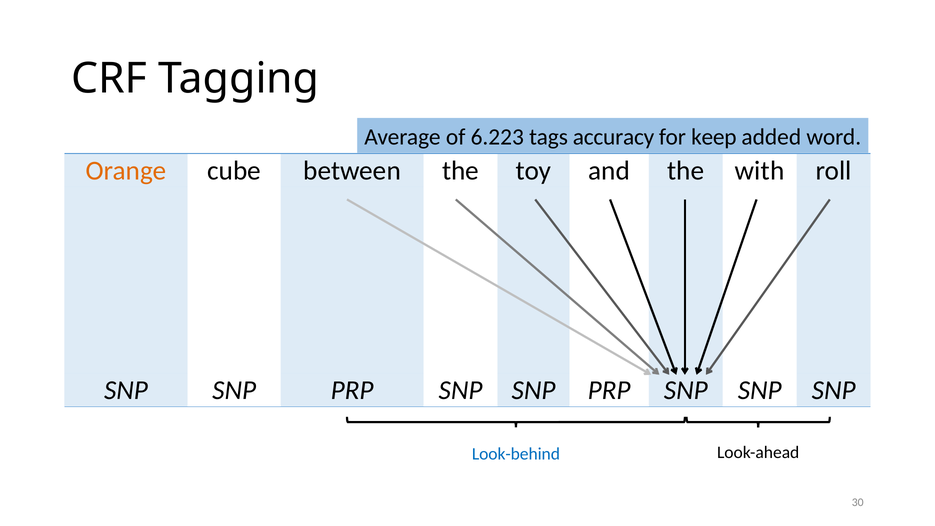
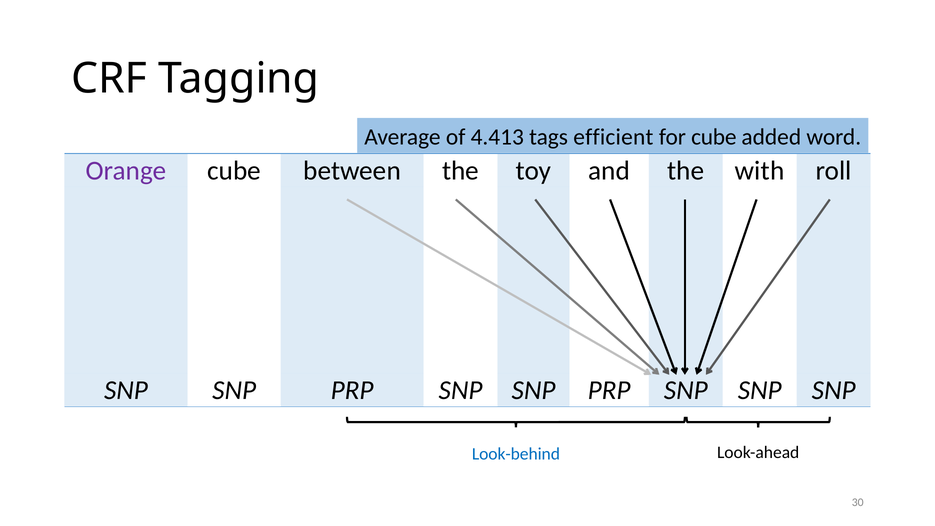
6.223: 6.223 -> 4.413 (497, 137)
accuracy: accuracy -> efficient (613, 137)
for keep: keep -> cube (714, 137)
Orange colour: orange -> purple (126, 170)
